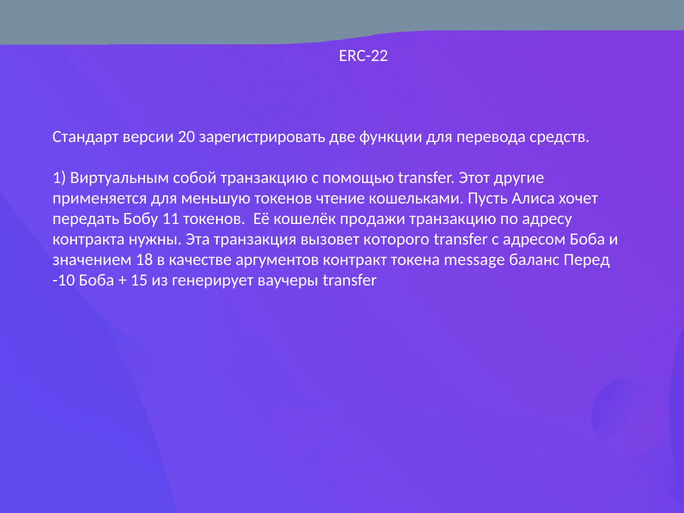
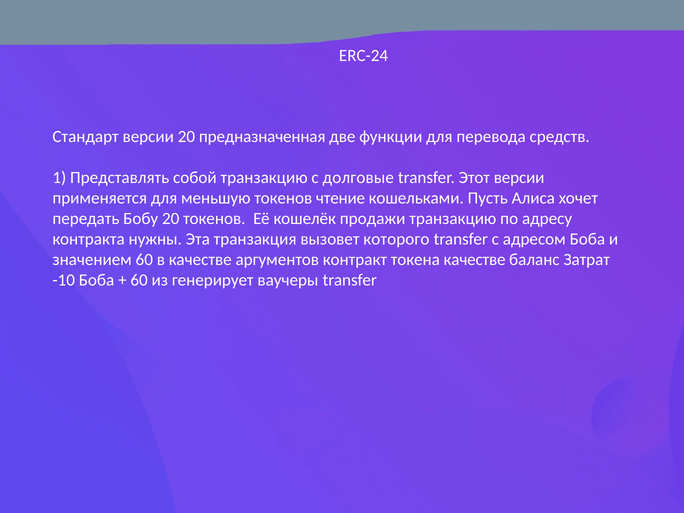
ERC-22: ERC-22 -> ERC-24 (364, 56)
зарегистрировать: зарегистрировать -> предназначенная (262, 137)
Виртуальным: Виртуальным -> Представлять (120, 178)
помощью: помощью -> долговые (358, 178)
Этот другие: другие -> версии (519, 178)
Бобу 11: 11 -> 20 (171, 219)
значением 18: 18 -> 60 (144, 260)
токена message: message -> качестве (475, 260)
Перед: Перед -> Затрат (587, 260)
15: 15 -> 60 (139, 280)
